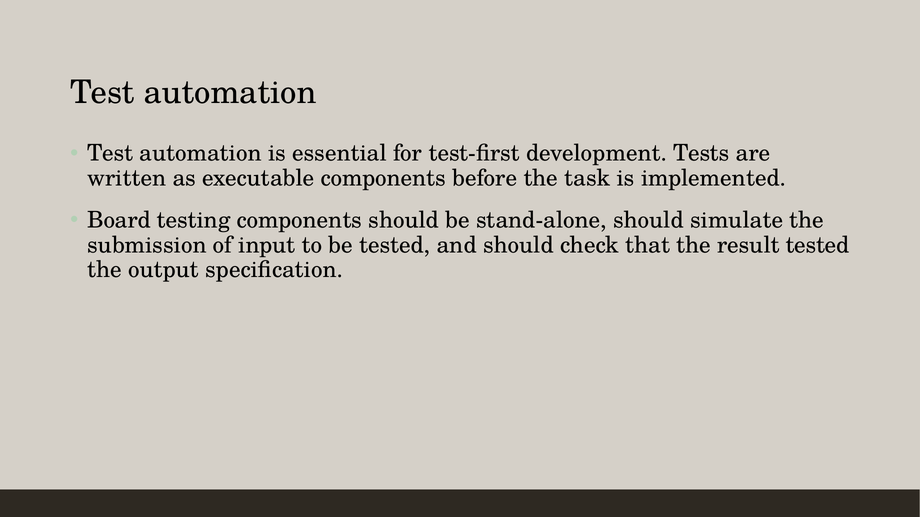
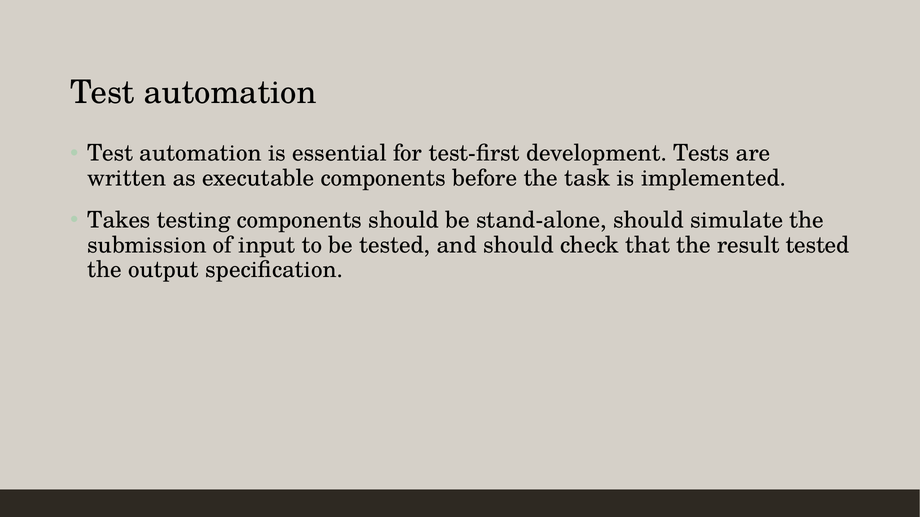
Board: Board -> Takes (119, 220)
